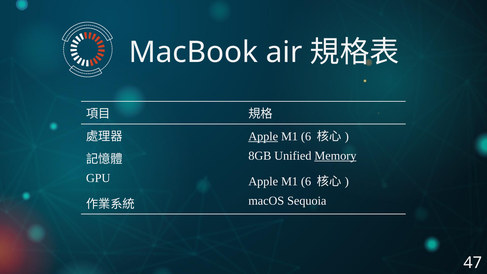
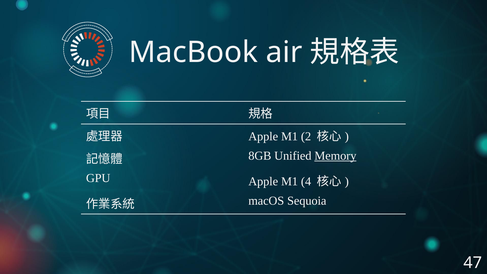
Apple underline: present -> none (263, 136)
6: 6 -> 2 (306, 136)
GPU Apple M1 6: 6 -> 4 (306, 181)
